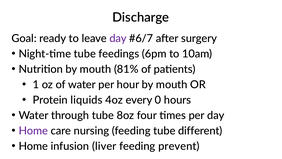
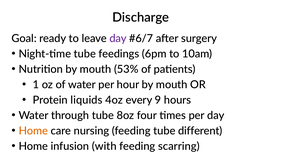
81%: 81% -> 53% (126, 69)
0: 0 -> 9 (158, 100)
Home colour: purple -> orange (33, 131)
liver: liver -> with (104, 146)
prevent: prevent -> scarring (179, 146)
